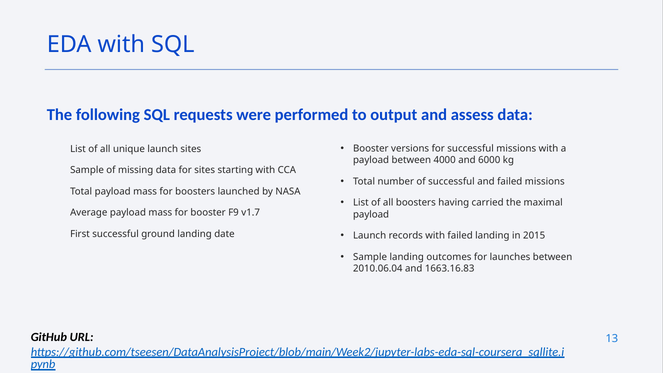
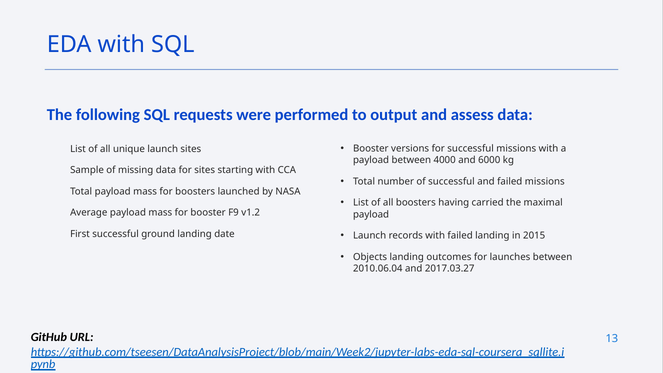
v1.7: v1.7 -> v1.2 (251, 213)
Sample: Sample -> Objects (370, 257)
1663.16.83: 1663.16.83 -> 2017.03.27 (450, 268)
